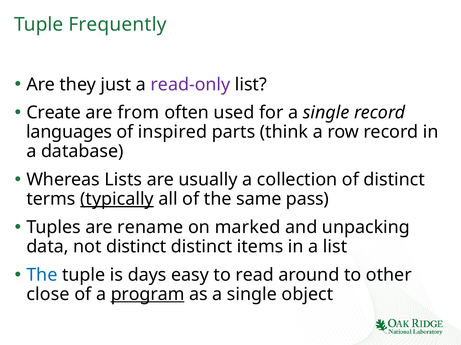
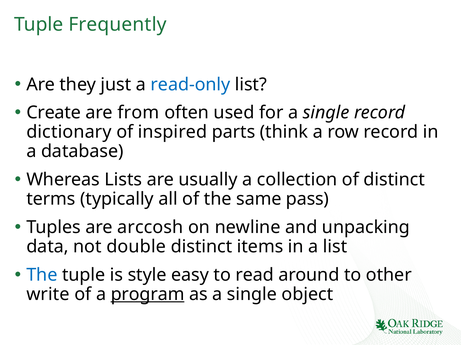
read-only colour: purple -> blue (190, 85)
languages: languages -> dictionary (69, 132)
typically underline: present -> none (117, 199)
rename: rename -> arccosh (150, 228)
marked: marked -> newline (248, 228)
not distinct: distinct -> double (136, 247)
days: days -> style (147, 275)
close: close -> write (48, 295)
